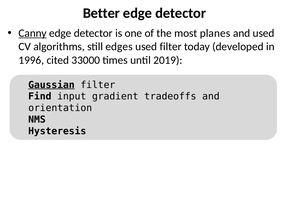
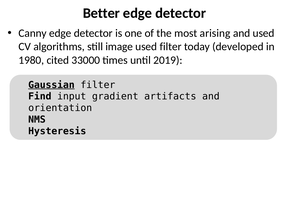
Canny underline: present -> none (33, 33)
planes: planes -> arising (215, 33)
edges: edges -> image (119, 47)
1996: 1996 -> 1980 (31, 60)
tradeoffs: tradeoffs -> artifacts (170, 96)
